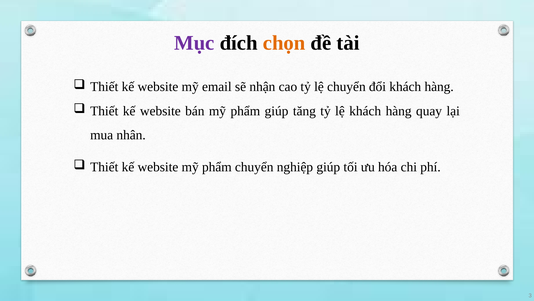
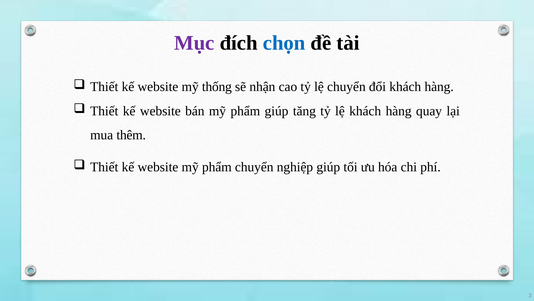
chọn colour: orange -> blue (284, 43)
email: email -> thống (217, 87)
nhân: nhân -> thêm (131, 135)
